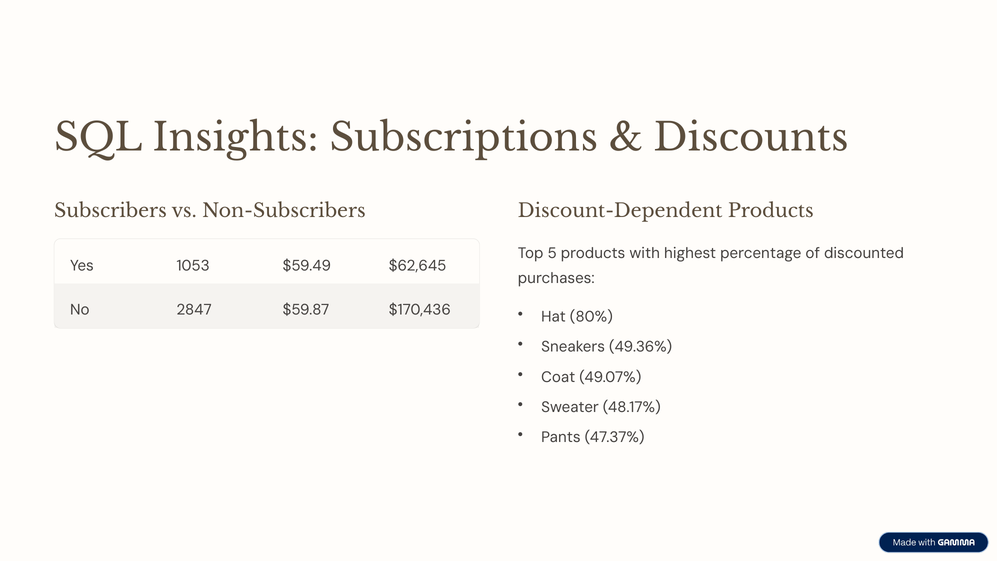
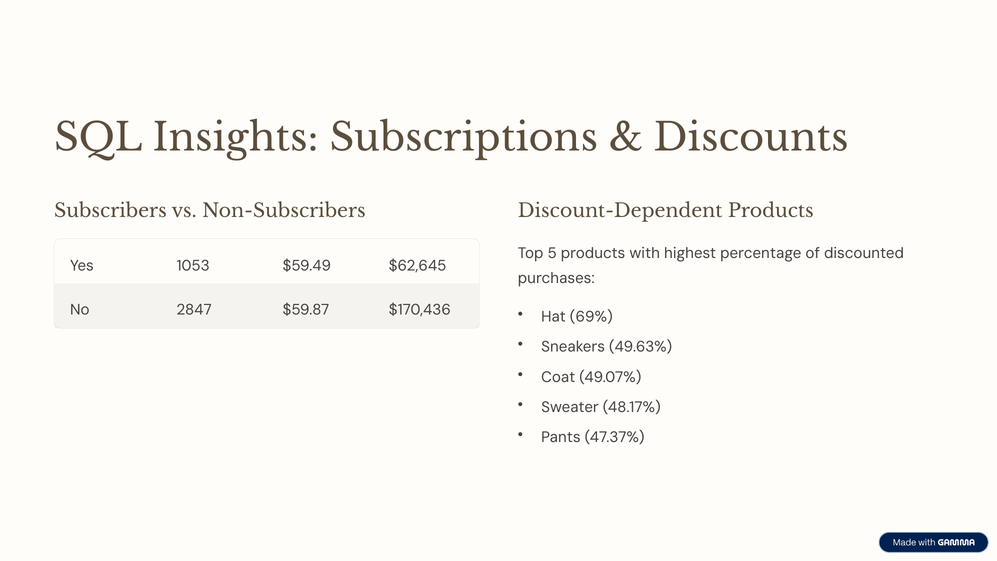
80%: 80% -> 69% (591, 317)
49.36%: 49.36% -> 49.63% (641, 347)
